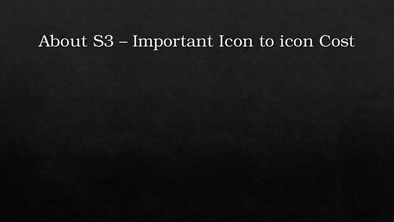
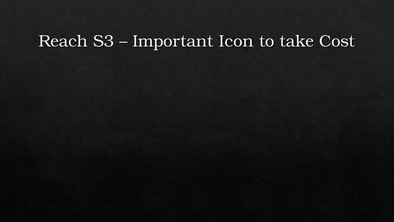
About: About -> Reach (63, 41)
to icon: icon -> take (297, 41)
